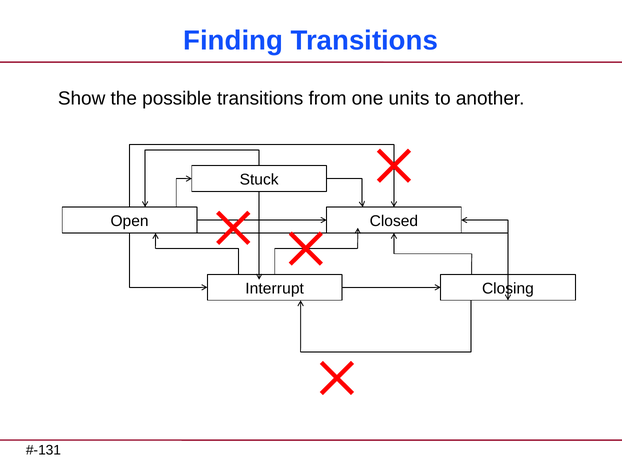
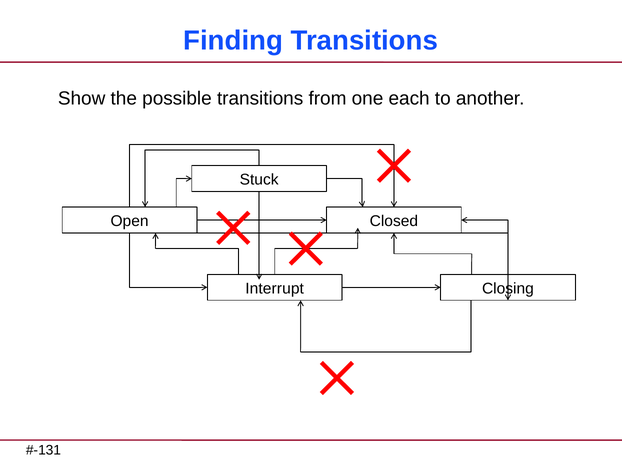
units: units -> each (409, 99)
